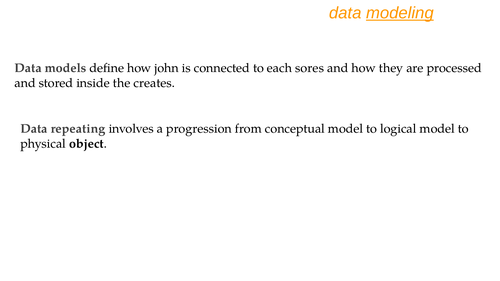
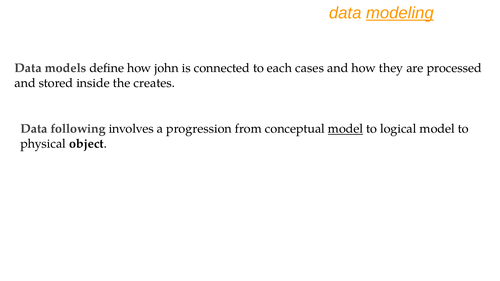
sores: sores -> cases (310, 68)
repeating: repeating -> following (78, 129)
model underline: none -> present (346, 129)
